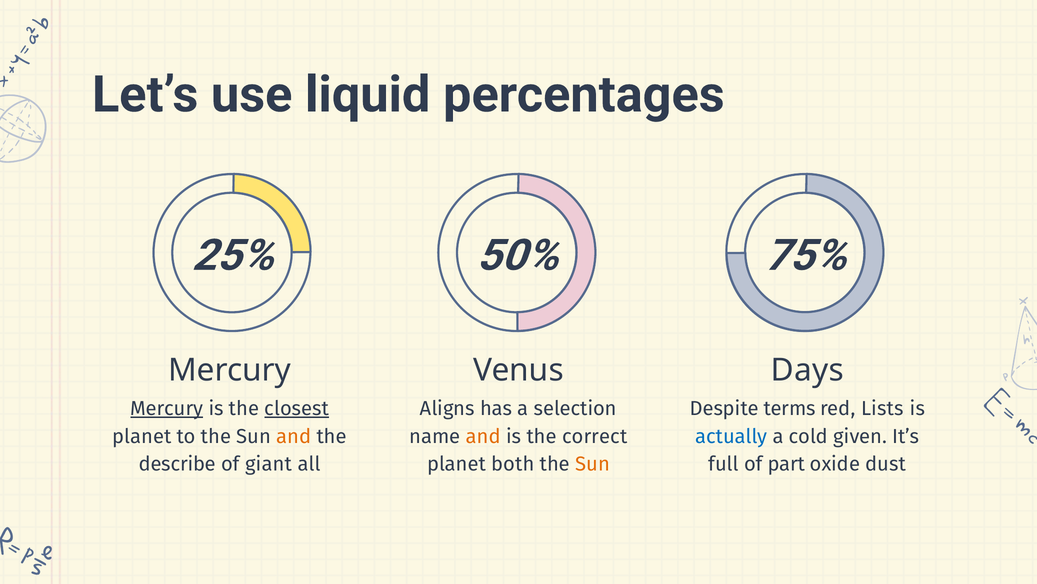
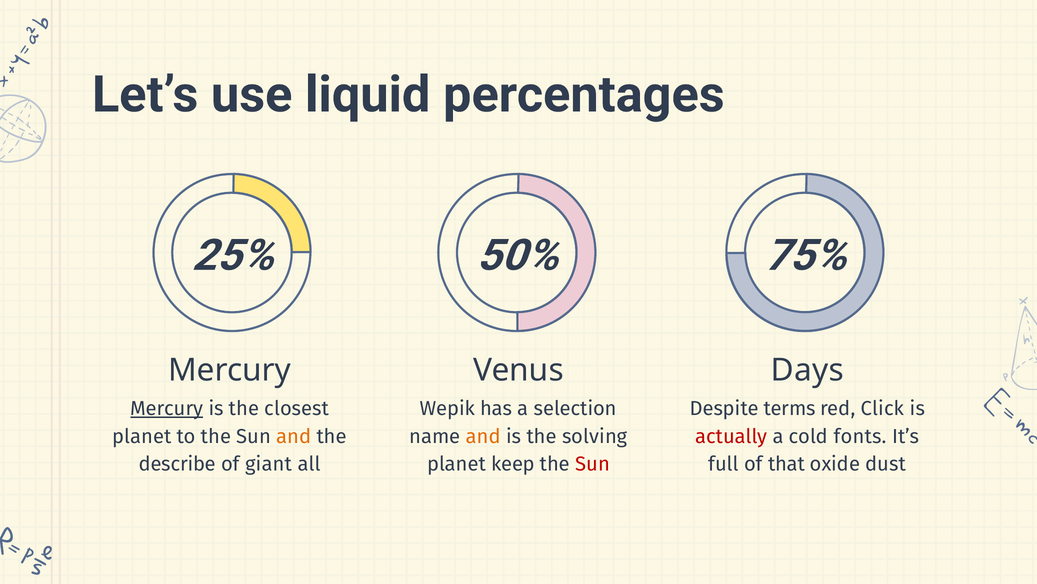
closest underline: present -> none (297, 408)
Aligns: Aligns -> Wepik (447, 408)
Lists: Lists -> Click (883, 408)
correct: correct -> solving (595, 436)
actually colour: blue -> red (731, 436)
given: given -> fonts (860, 436)
both: both -> keep (513, 464)
Sun colour: orange -> red (593, 464)
part: part -> that (786, 464)
